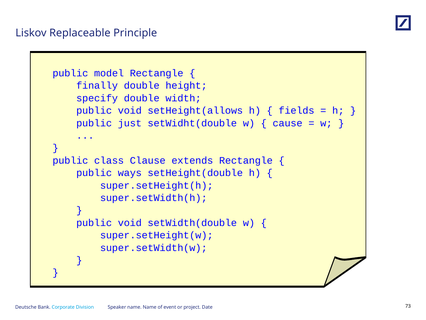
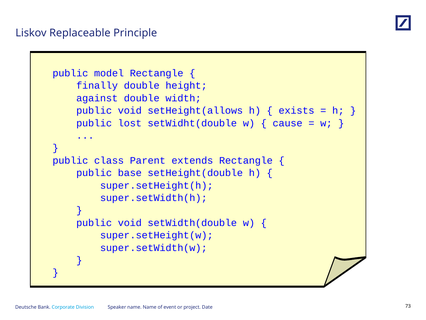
specify: specify -> against (97, 98)
fields: fields -> exists (297, 110)
just: just -> lost (130, 123)
Clause: Clause -> Parent (148, 160)
ways: ways -> base (130, 173)
